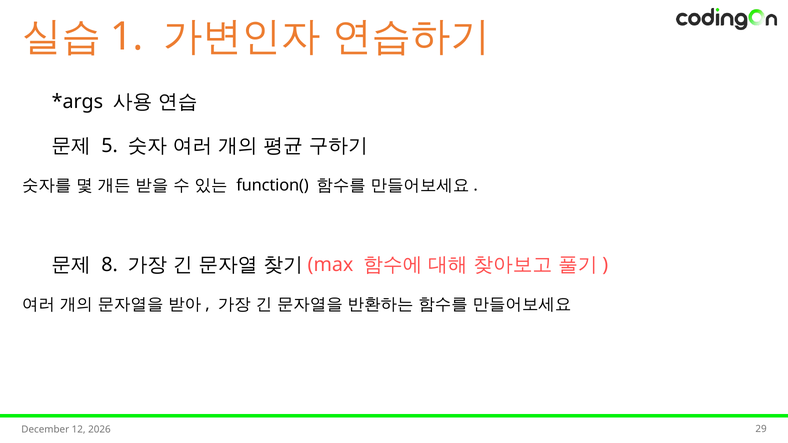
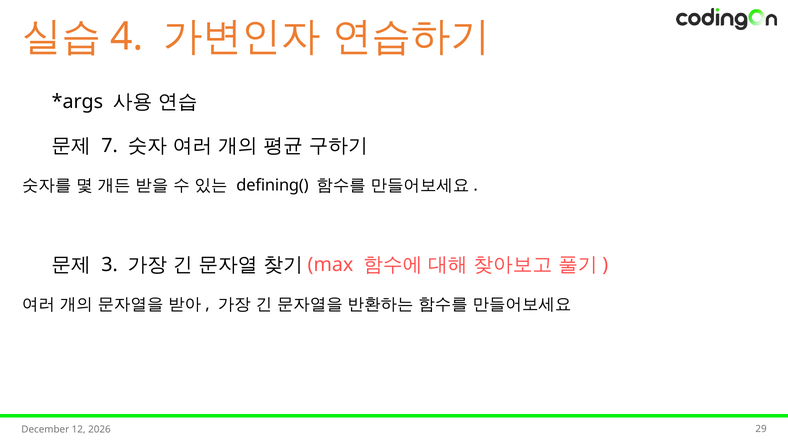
1: 1 -> 4 (127, 37)
5: 5 -> 7 (110, 146)
function(: function( -> defining( (272, 185)
8: 8 -> 3 (110, 265)
